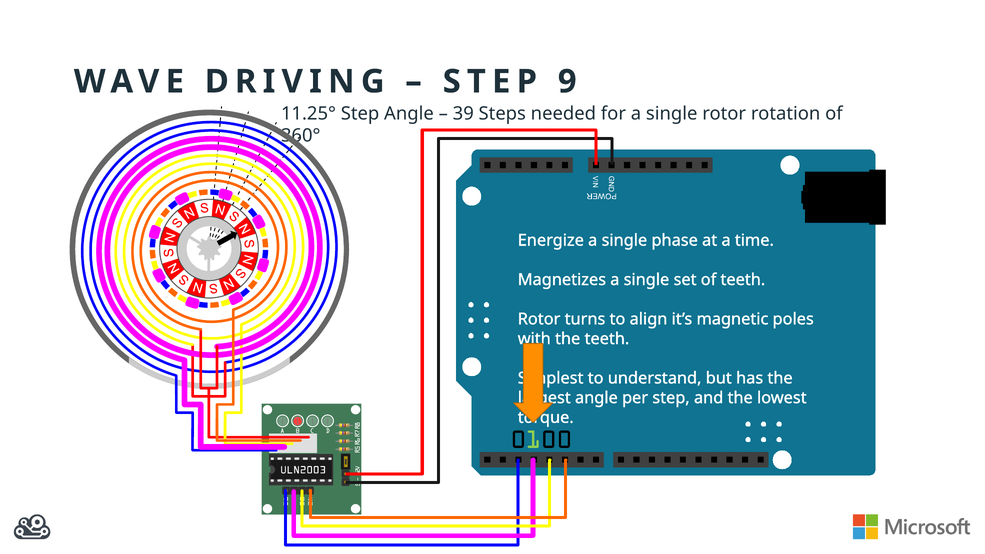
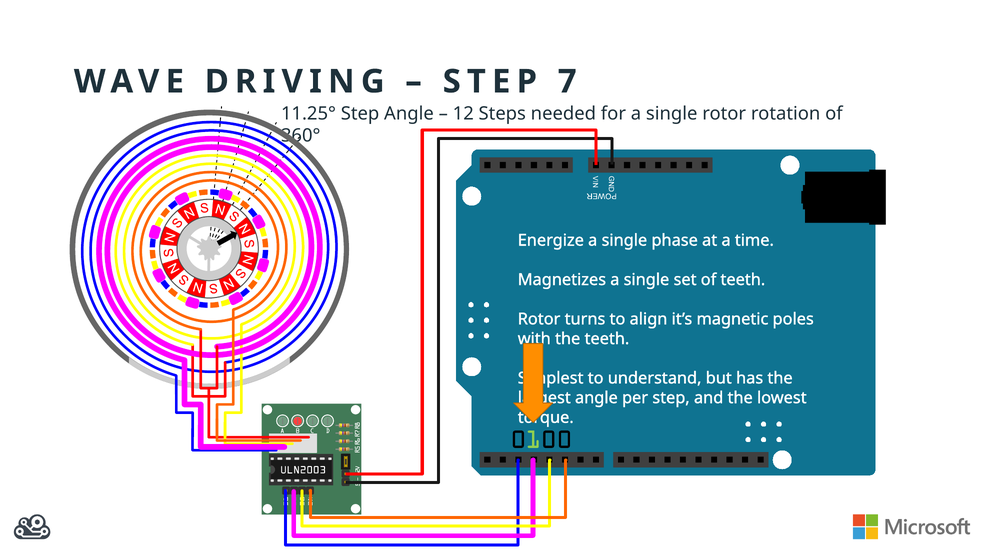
9: 9 -> 7 (567, 82)
39: 39 -> 12 (463, 113)
